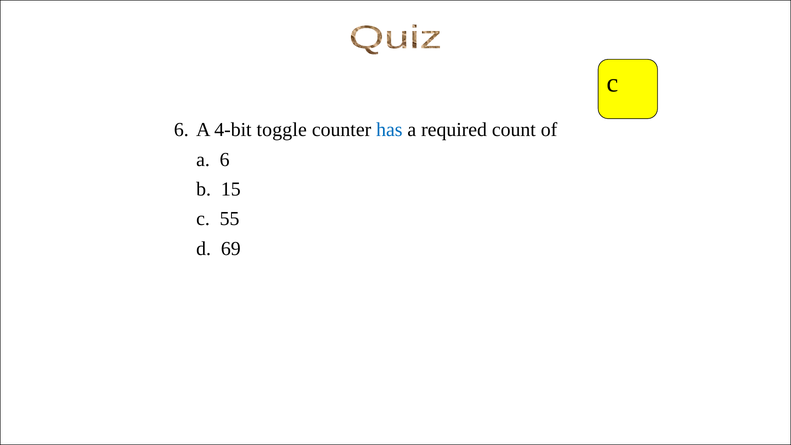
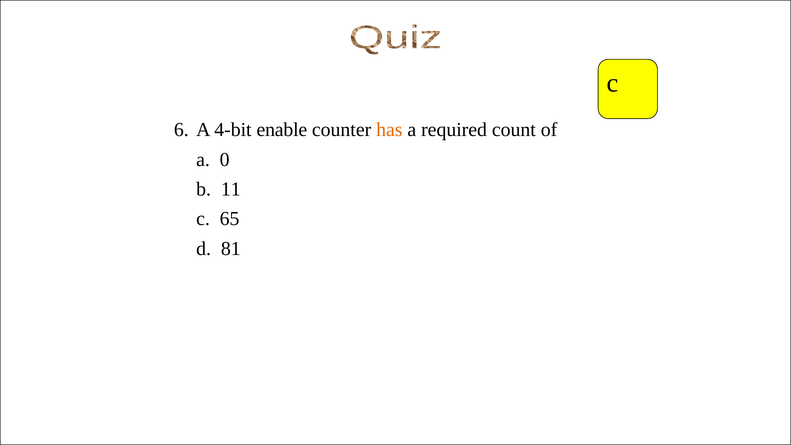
toggle: toggle -> enable (282, 130)
has colour: blue -> orange (389, 130)
a 6: 6 -> 0 (225, 160)
15: 15 -> 11 (231, 189)
55: 55 -> 65 (230, 219)
69: 69 -> 81 (231, 248)
